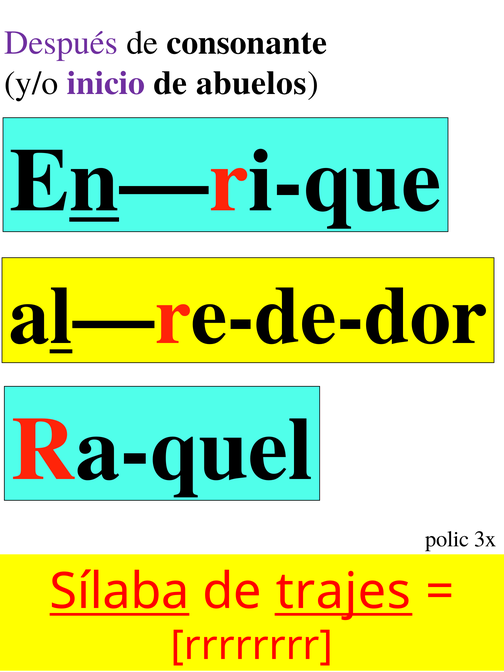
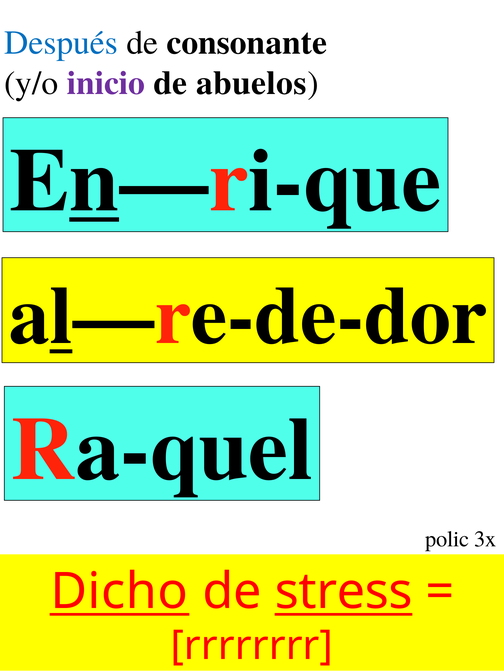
Después colour: purple -> blue (61, 43)
Sílaba: Sílaba -> Dicho (119, 591)
trajes: trajes -> stress (344, 591)
